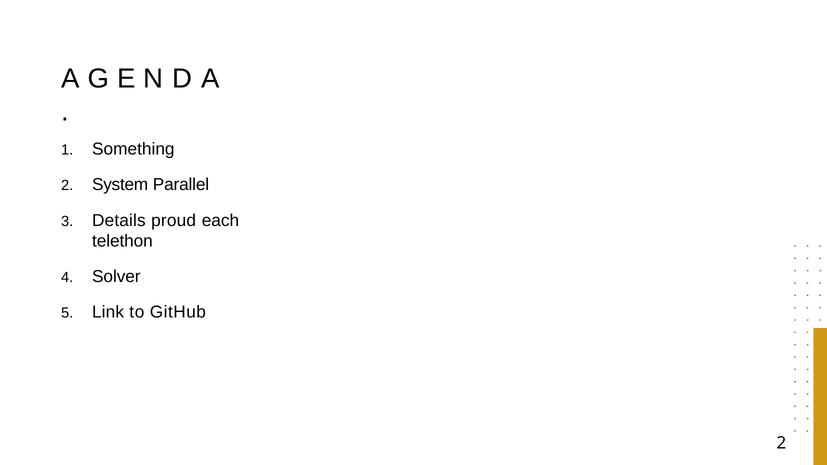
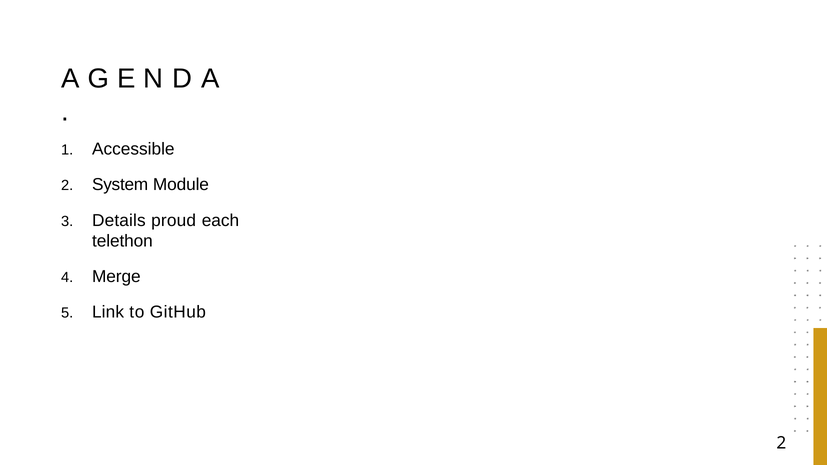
Something: Something -> Accessible (133, 149)
Parallel: Parallel -> Module (181, 185)
Solver: Solver -> Merge (116, 277)
